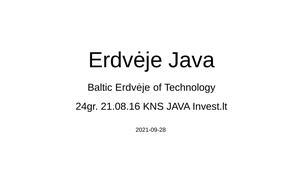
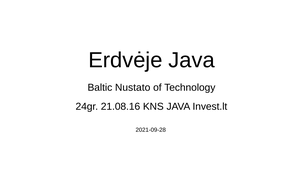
Baltic Erdvėje: Erdvėje -> Nustato (133, 88)
